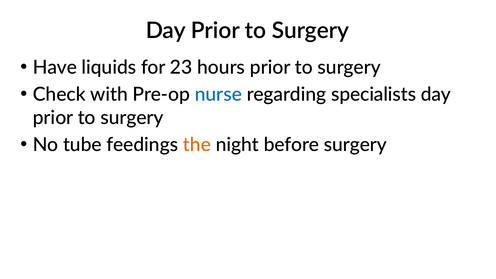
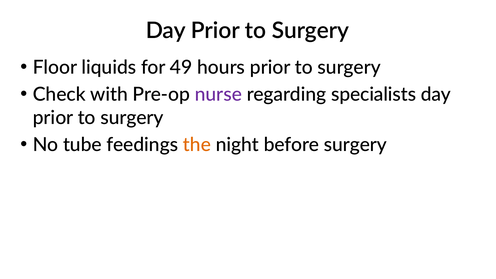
Have: Have -> Floor (55, 68)
23: 23 -> 49 (181, 68)
nurse colour: blue -> purple (218, 95)
